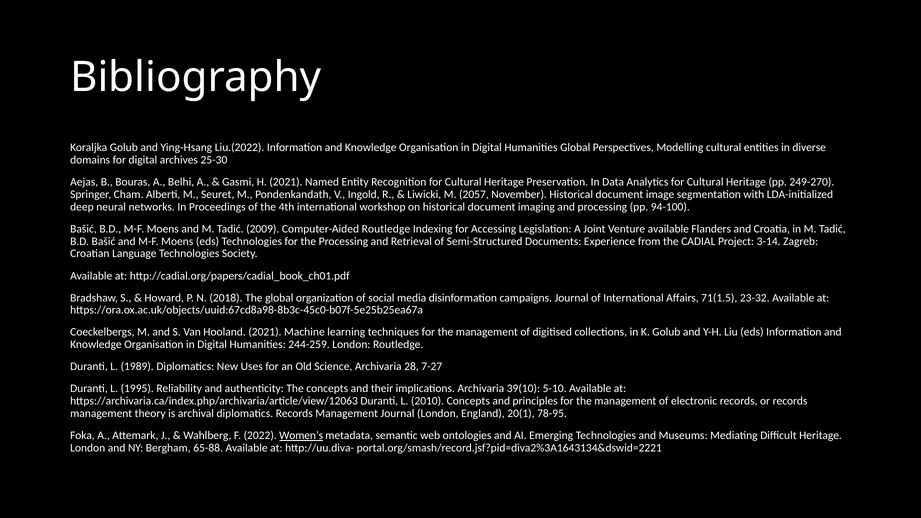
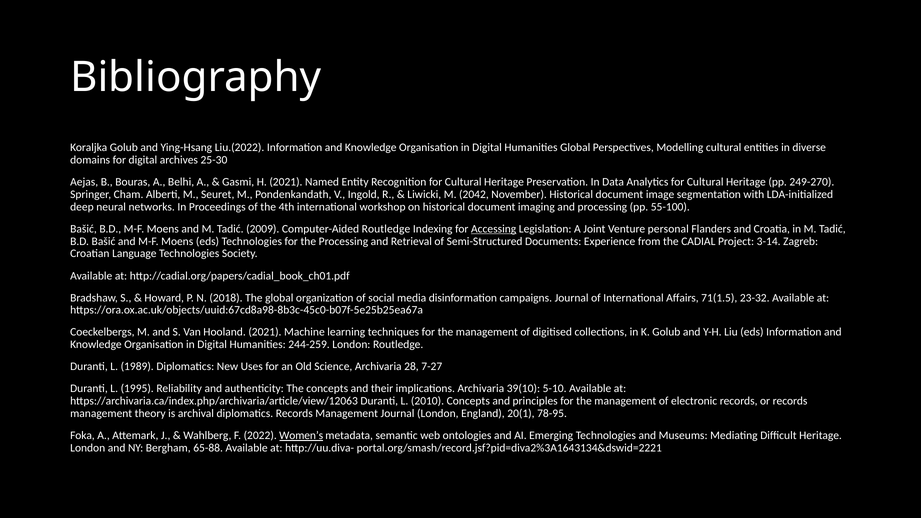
2057: 2057 -> 2042 (474, 194)
94-100: 94-100 -> 55-100 (670, 207)
Accessing underline: none -> present (494, 229)
Venture available: available -> personal (668, 229)
